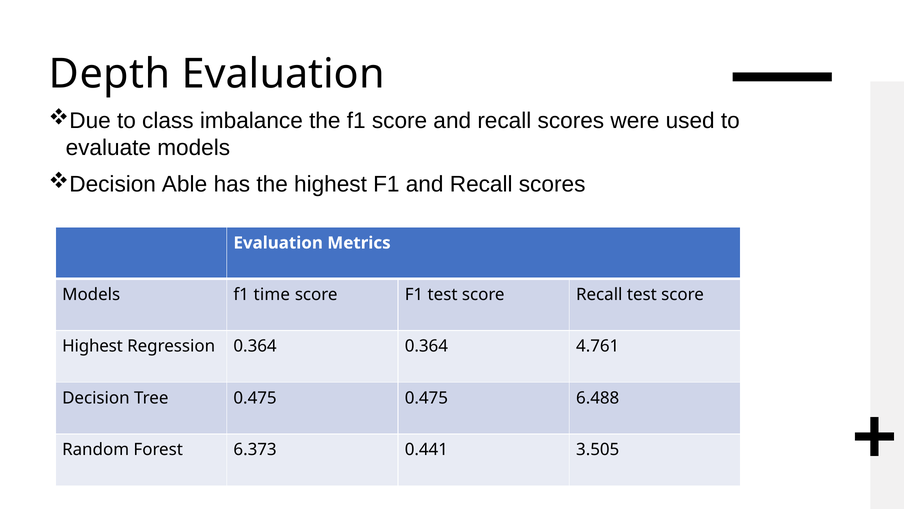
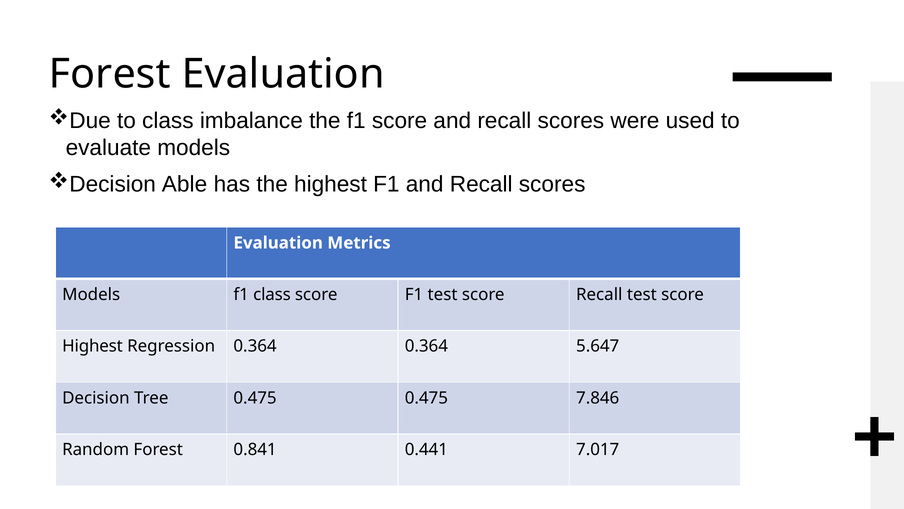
Depth: Depth -> Forest (110, 74)
f1 time: time -> class (272, 294)
4.761: 4.761 -> 5.647 (598, 346)
6.488: 6.488 -> 7.846 (598, 398)
6.373: 6.373 -> 0.841 (255, 449)
3.505: 3.505 -> 7.017 (598, 449)
